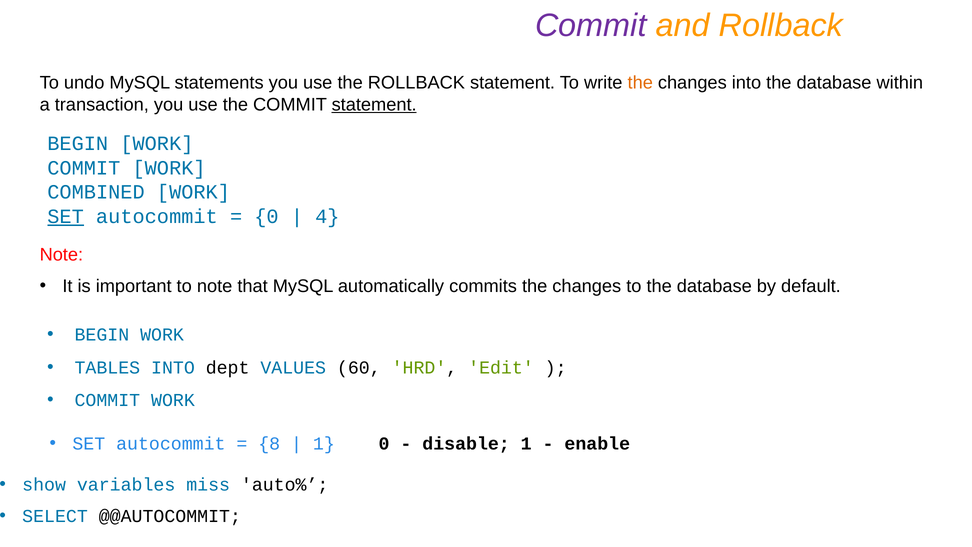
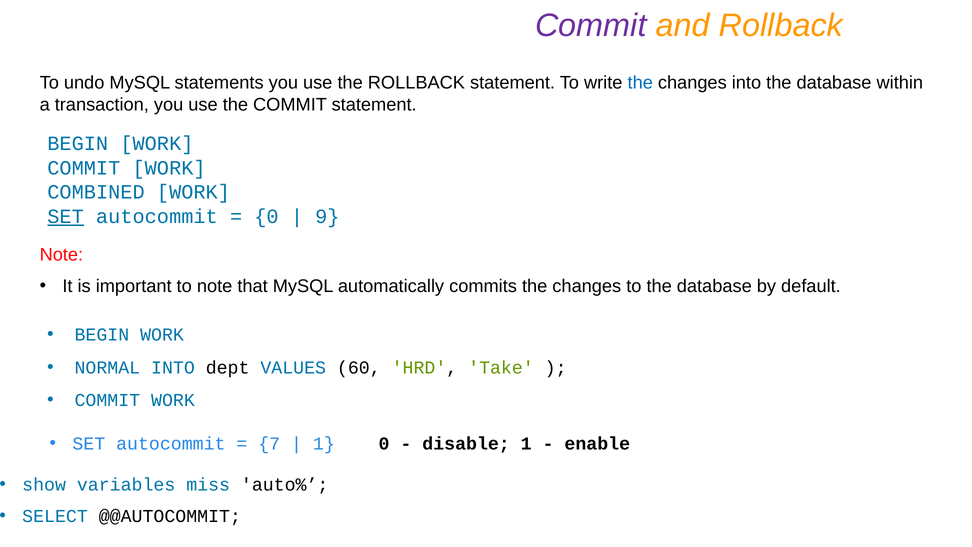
the colour: orange -> blue (640, 83)
statement underline: present -> none (374, 104)
4: 4 -> 9 (327, 217)
TABLES: TABLES -> NORMAL (107, 367)
Edit: Edit -> Take (501, 367)
8: 8 -> 7 (269, 443)
